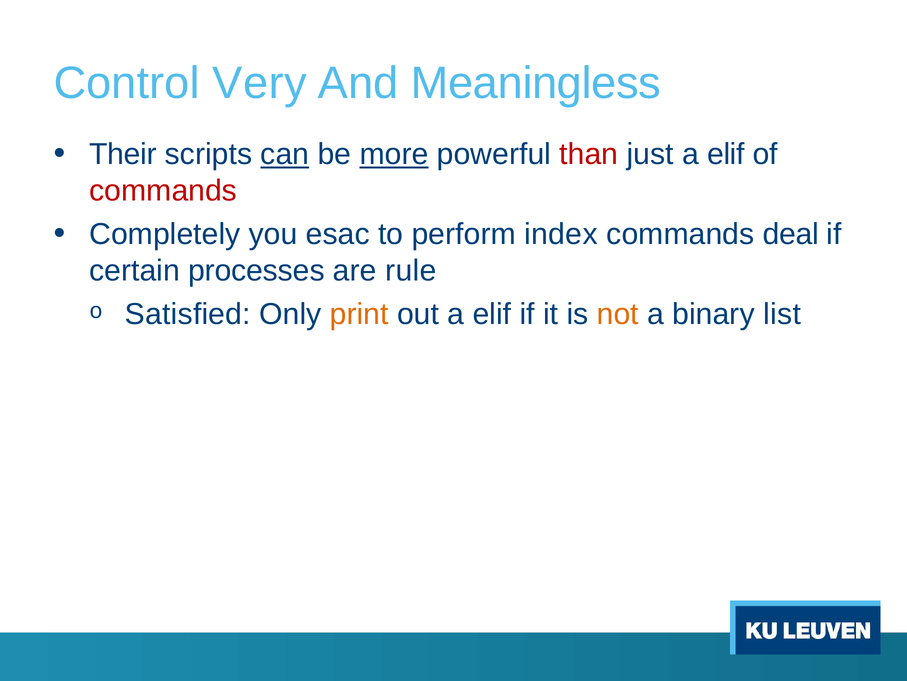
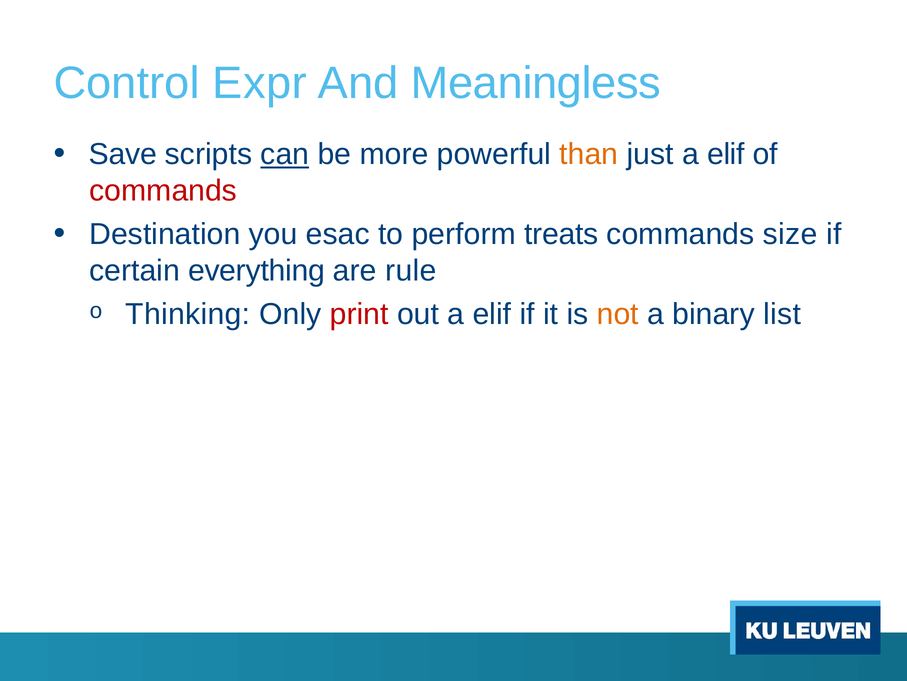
Very: Very -> Expr (260, 83)
Their: Their -> Save (123, 154)
more underline: present -> none (394, 154)
than colour: red -> orange (589, 154)
Completely: Completely -> Destination (165, 234)
index: index -> treats (561, 234)
deal: deal -> size (790, 234)
processes: processes -> everything (257, 270)
Satisfied: Satisfied -> Thinking (188, 314)
print colour: orange -> red (359, 314)
